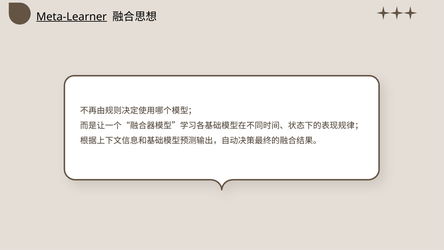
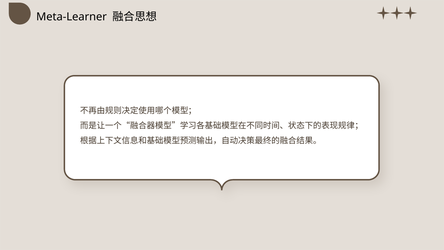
Meta-Learner underline: present -> none (72, 17)
